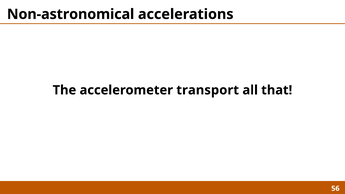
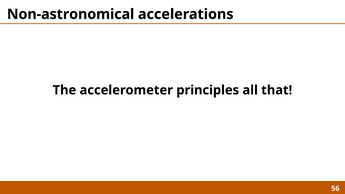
transport: transport -> principles (208, 90)
